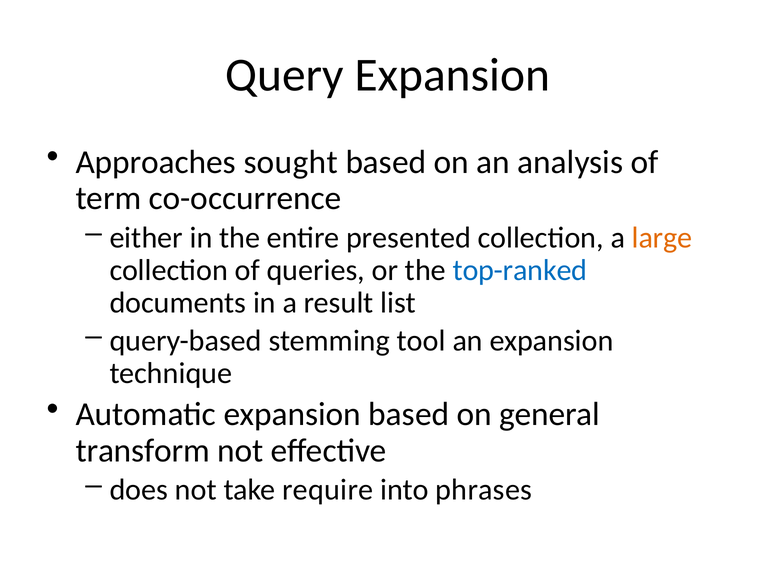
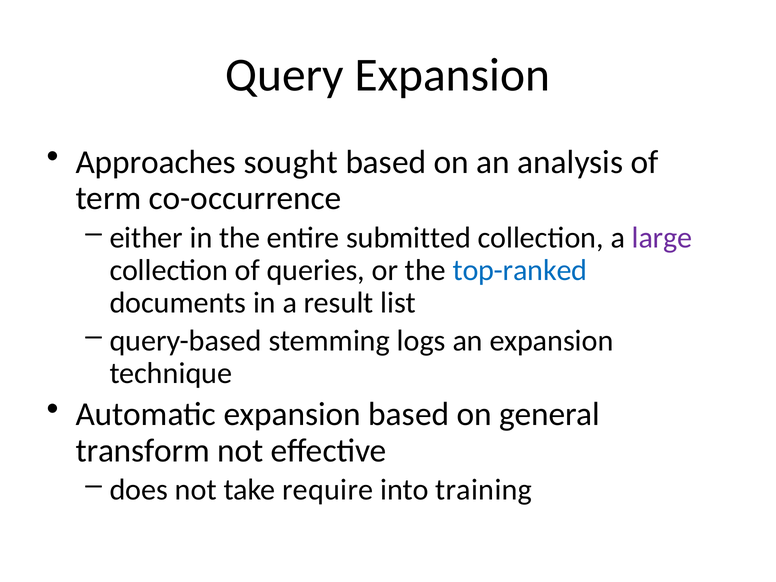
presented: presented -> submitted (409, 238)
large colour: orange -> purple (662, 238)
tool: tool -> logs (421, 341)
phrases: phrases -> training (484, 490)
